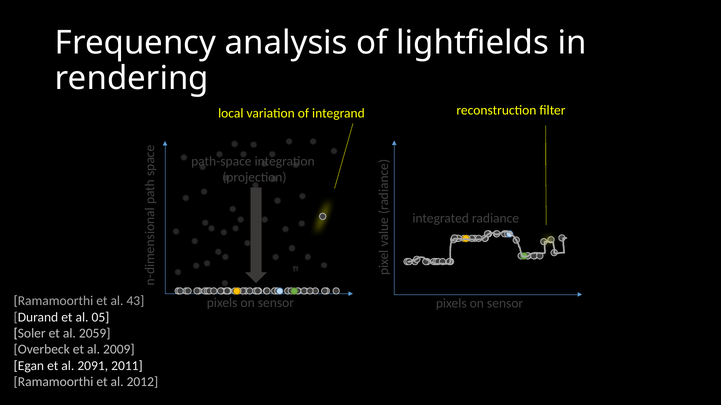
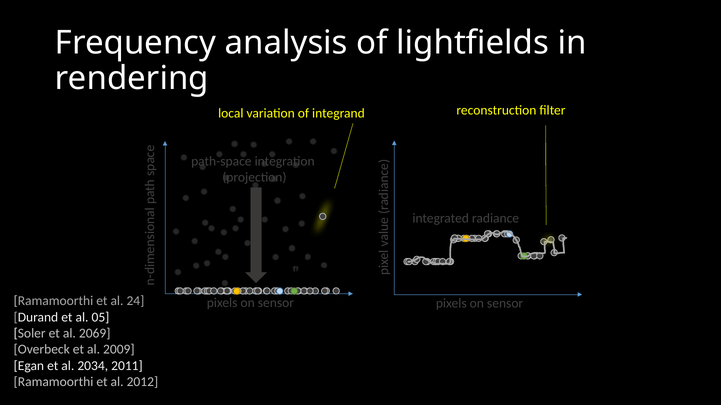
43: 43 -> 24 (135, 301)
2059: 2059 -> 2069 (95, 334)
2091: 2091 -> 2034 (93, 366)
